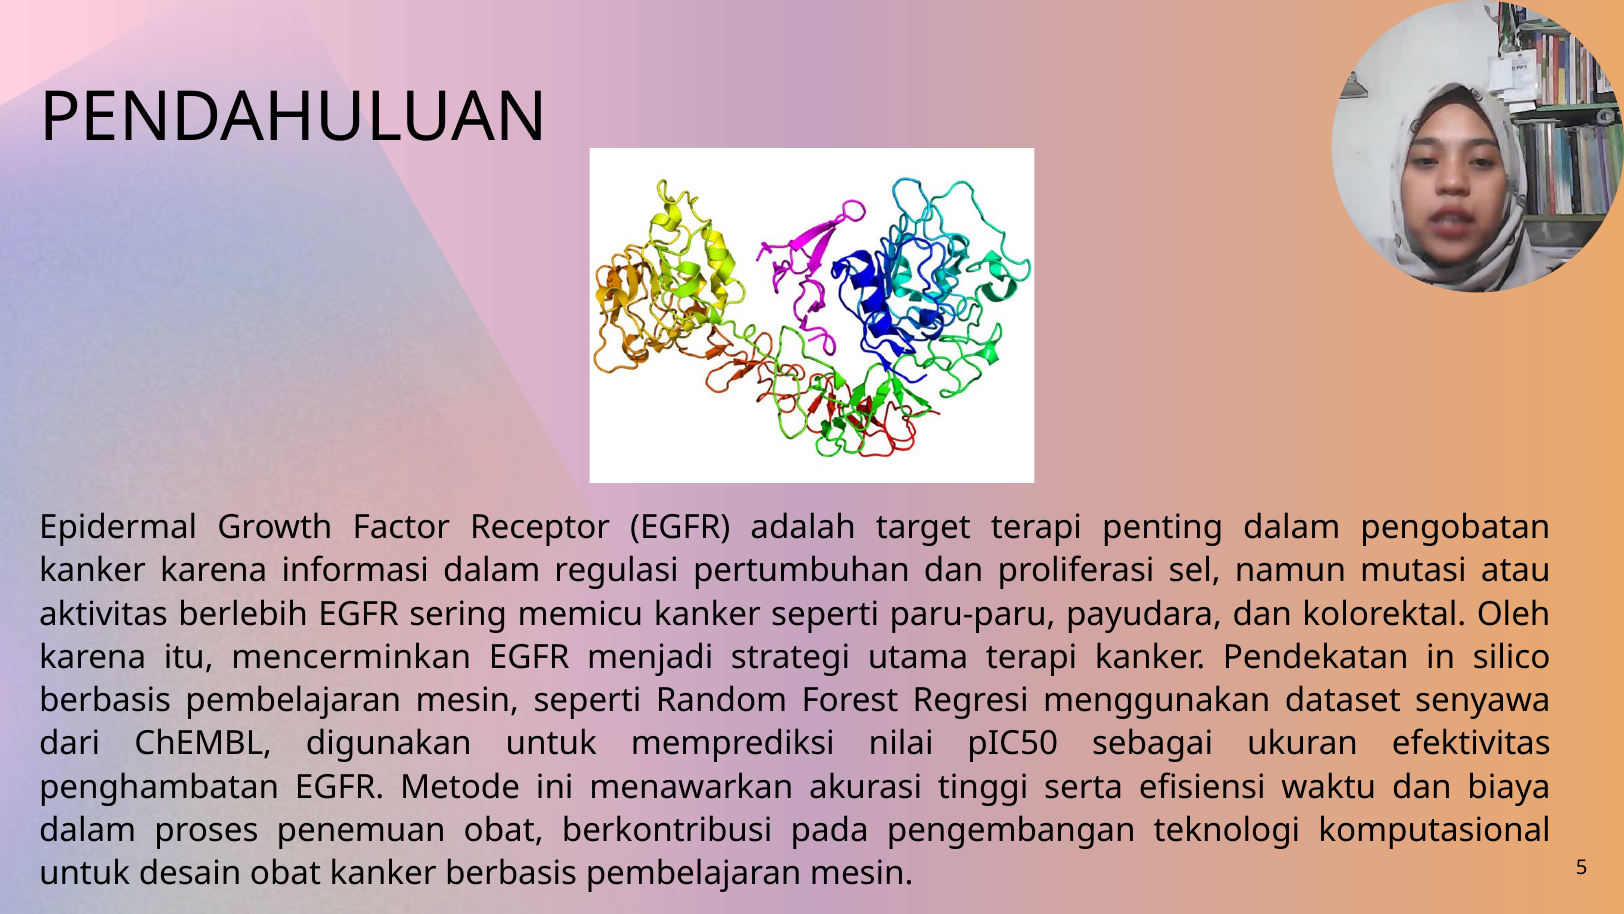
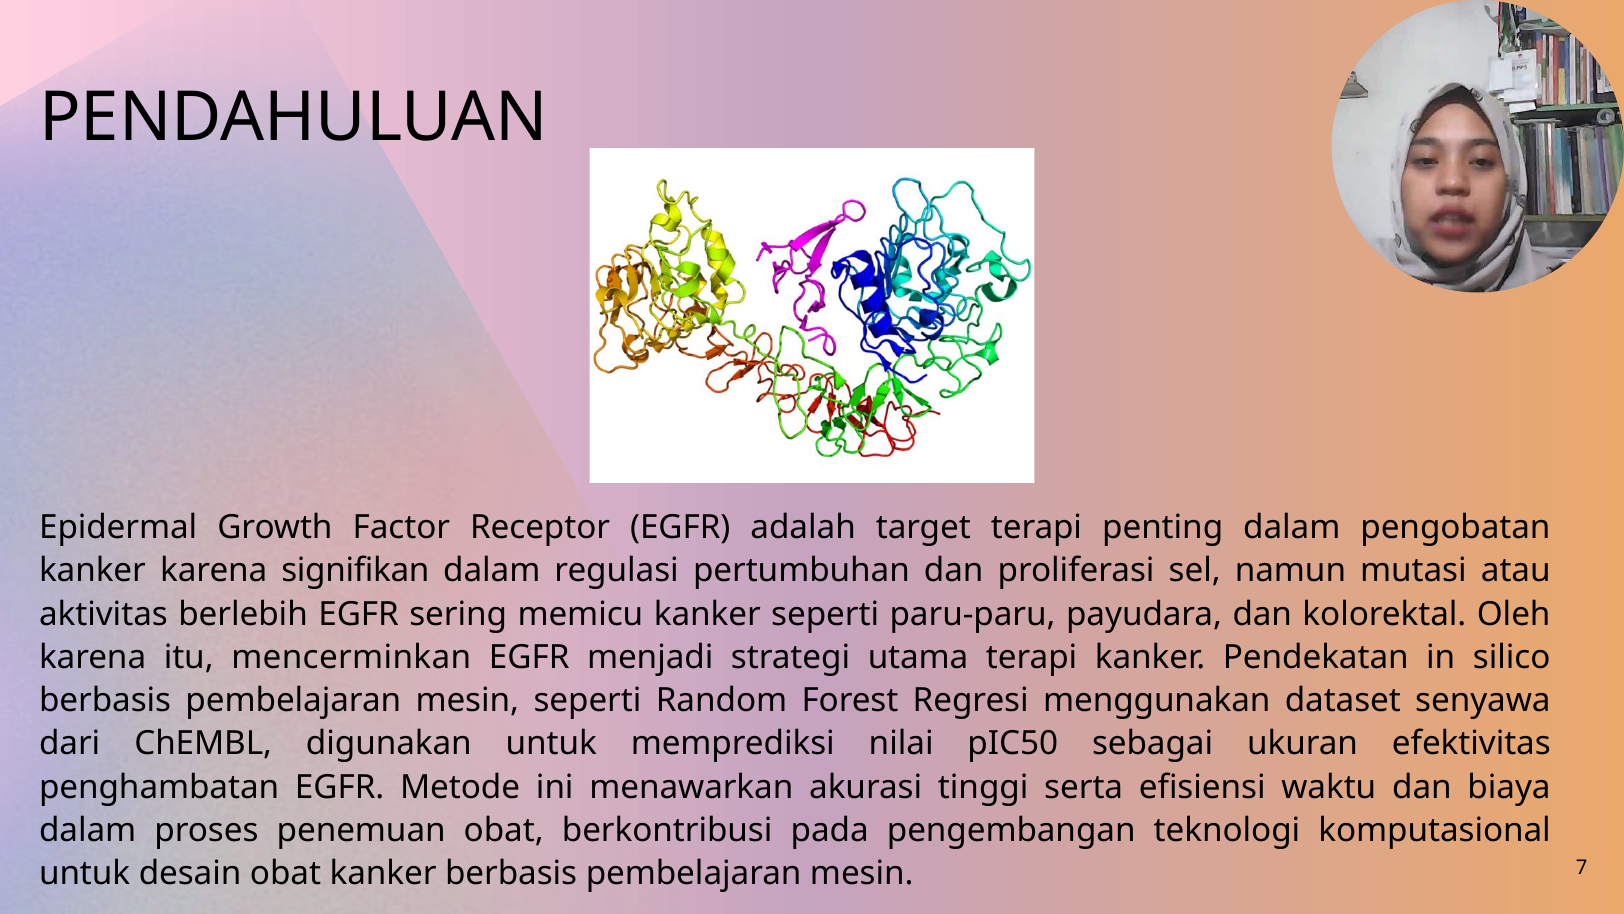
informasi: informasi -> signifikan (355, 571)
5: 5 -> 7 (1582, 868)
